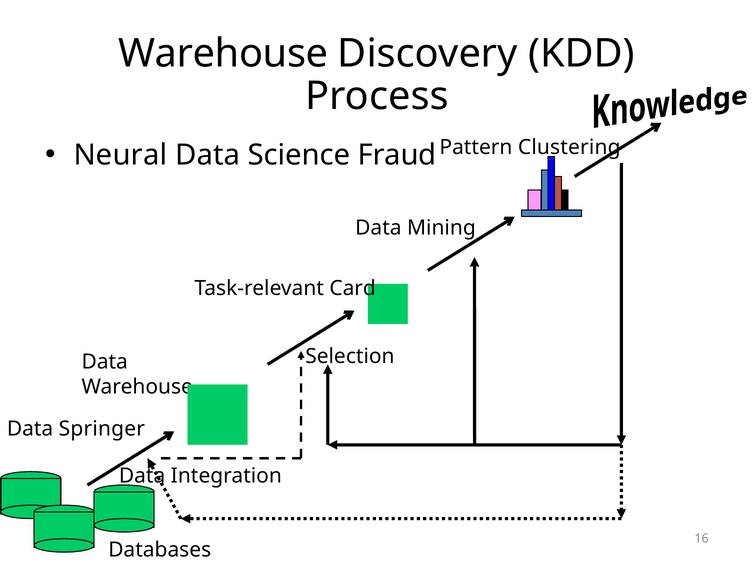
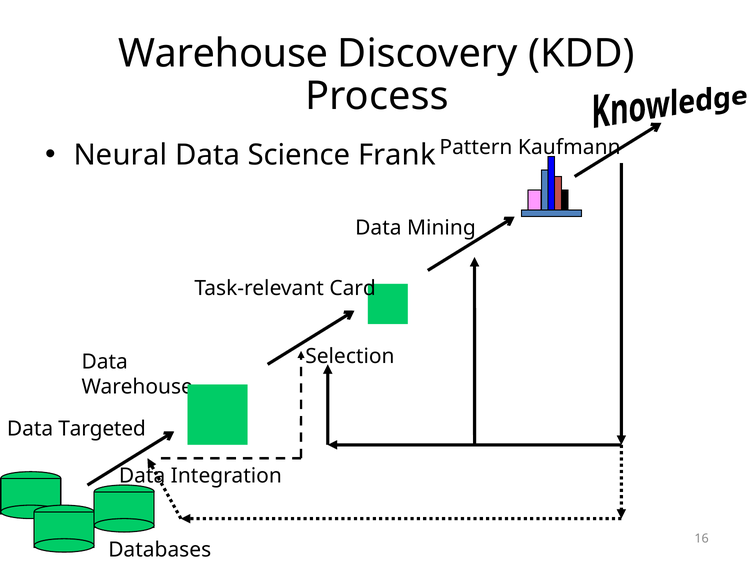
Fraud: Fraud -> Frank (397, 155)
Clustering: Clustering -> Kaufmann (569, 147)
Springer: Springer -> Targeted (102, 429)
